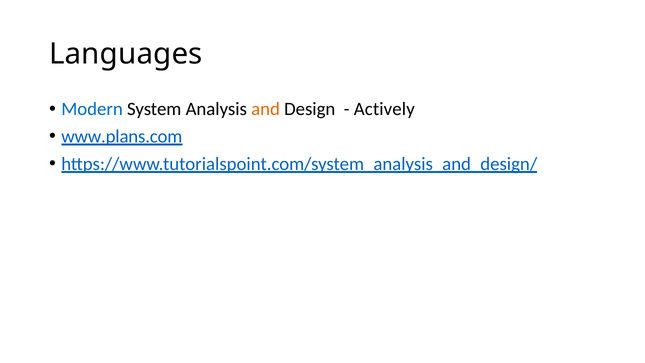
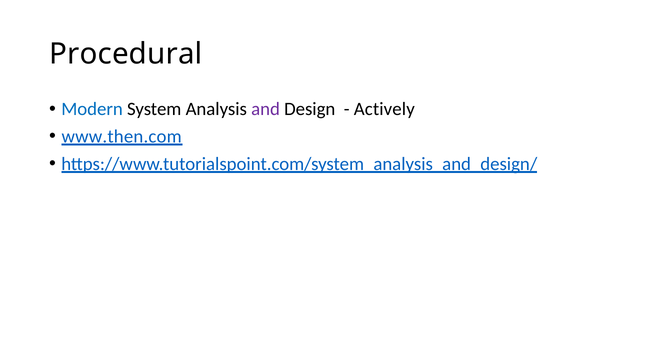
Languages: Languages -> Procedural (126, 54)
and colour: orange -> purple (266, 109)
www.plans.com: www.plans.com -> www.then.com (122, 136)
